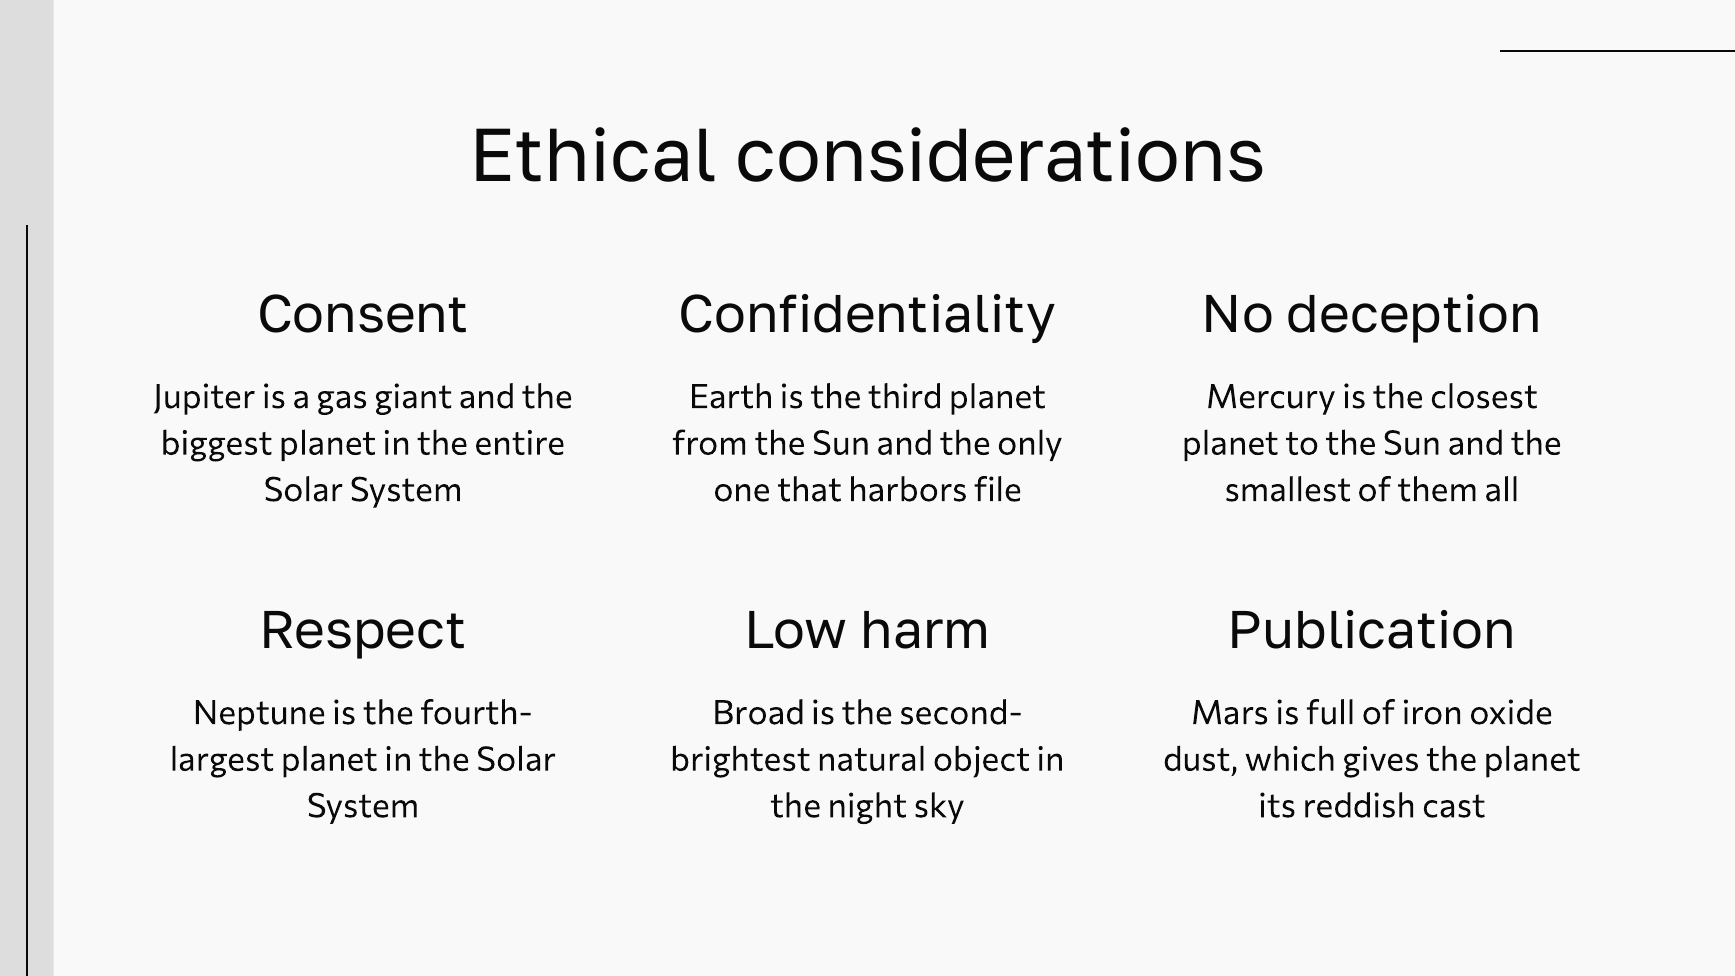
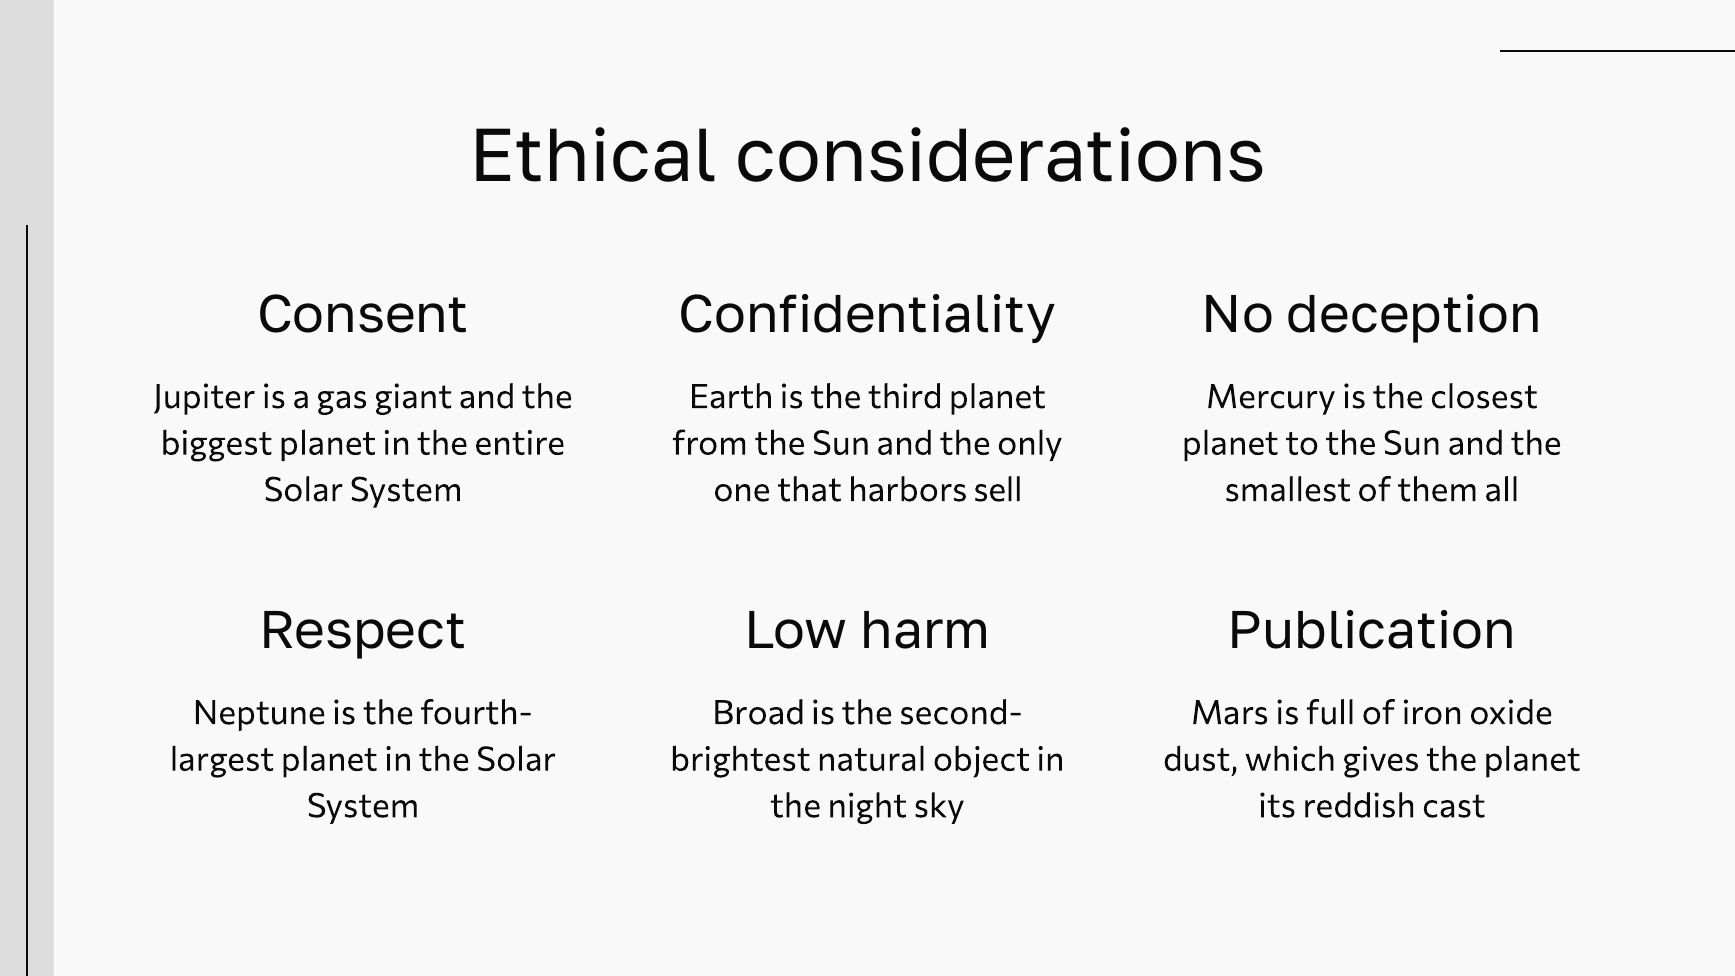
file: file -> sell (998, 490)
